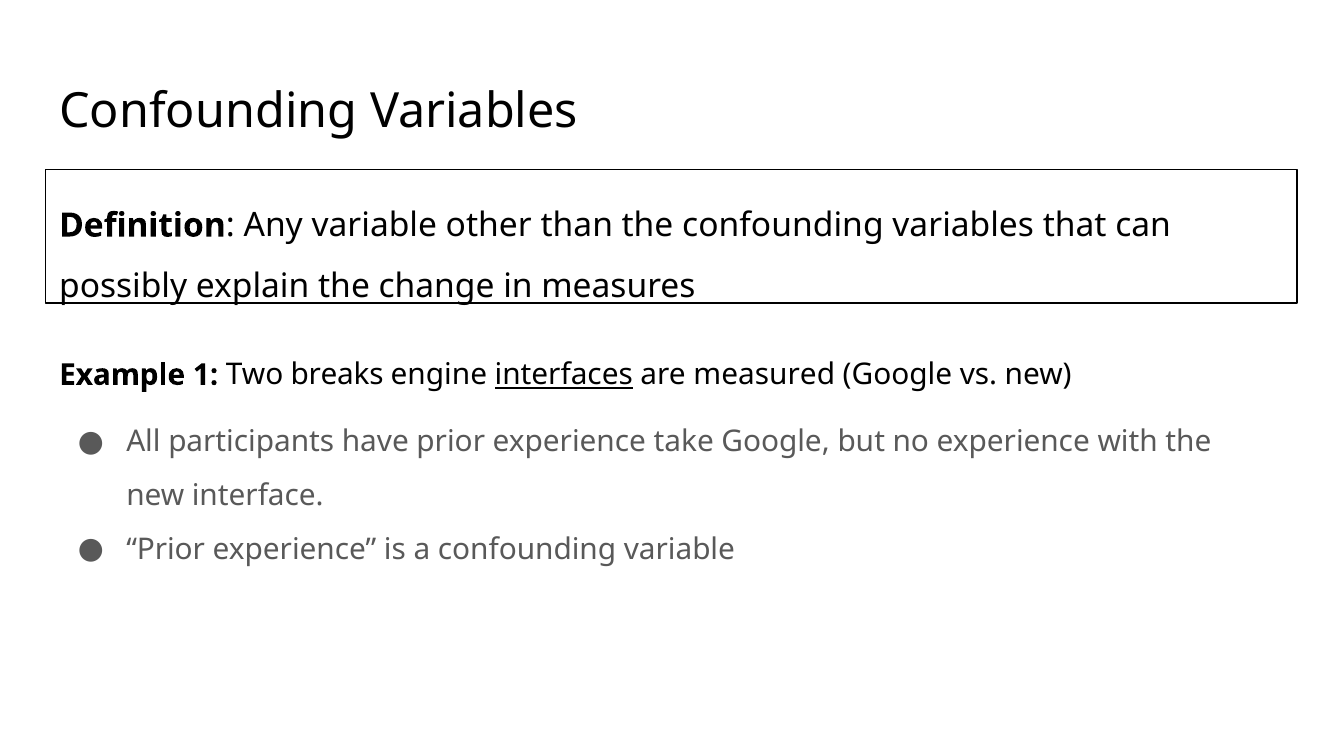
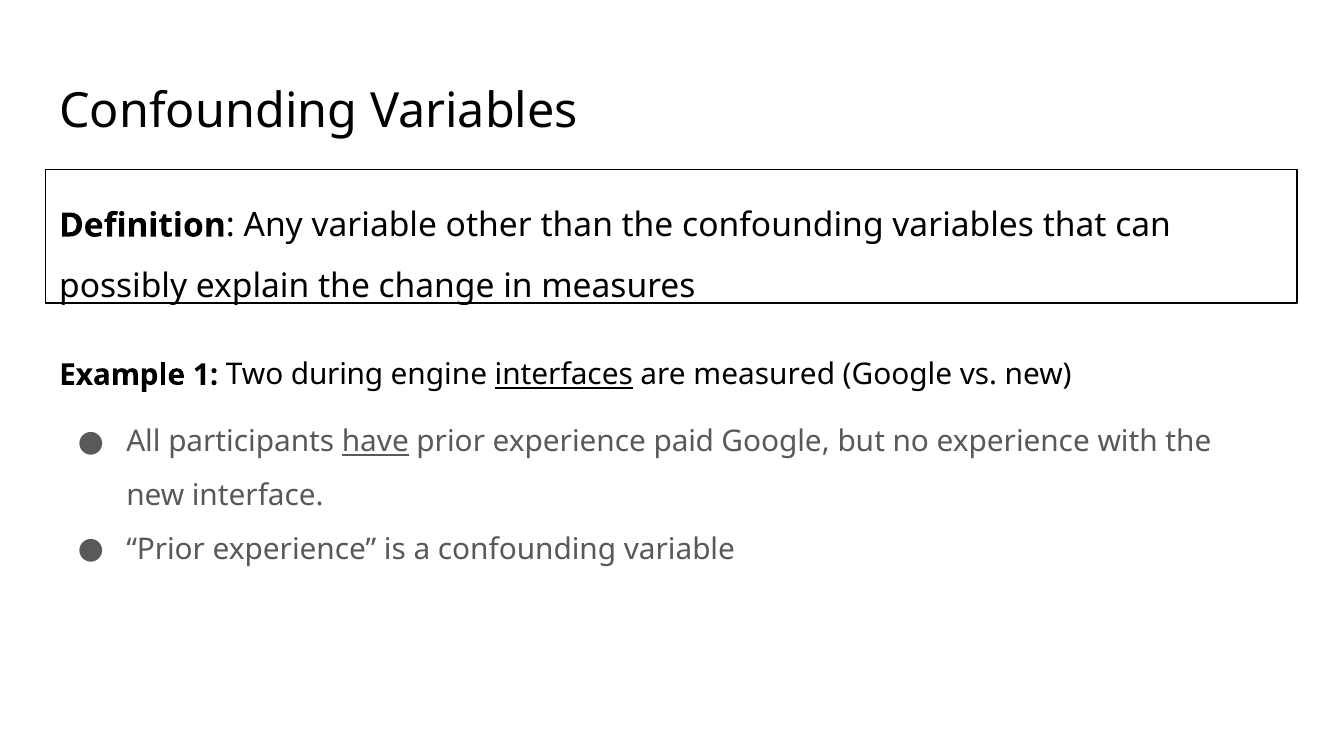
breaks: breaks -> during (337, 375)
have underline: none -> present (375, 442)
take: take -> paid (684, 442)
